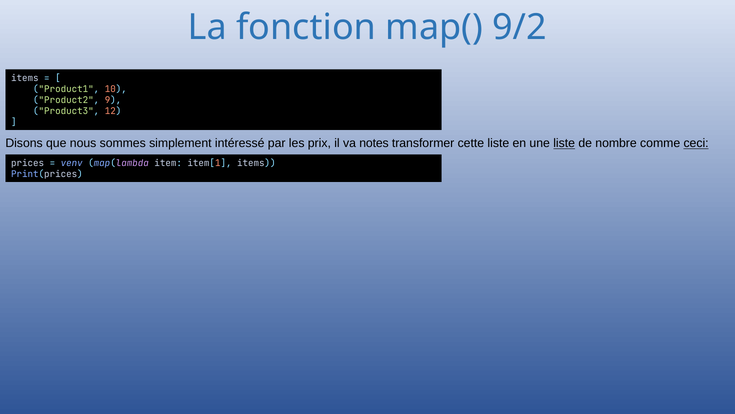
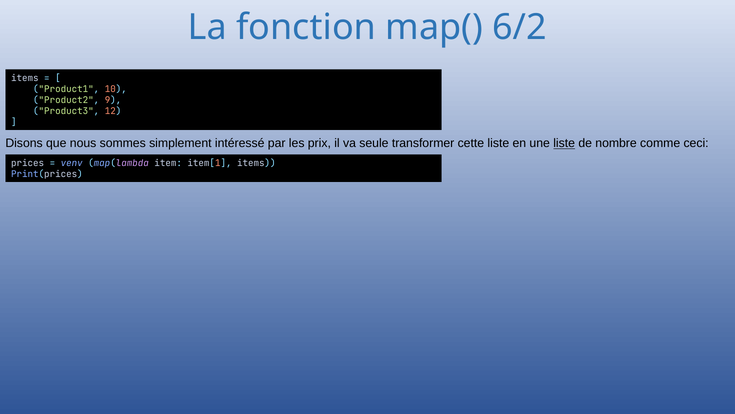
9/2: 9/2 -> 6/2 (520, 28)
notes: notes -> seule (374, 143)
ceci underline: present -> none (696, 143)
